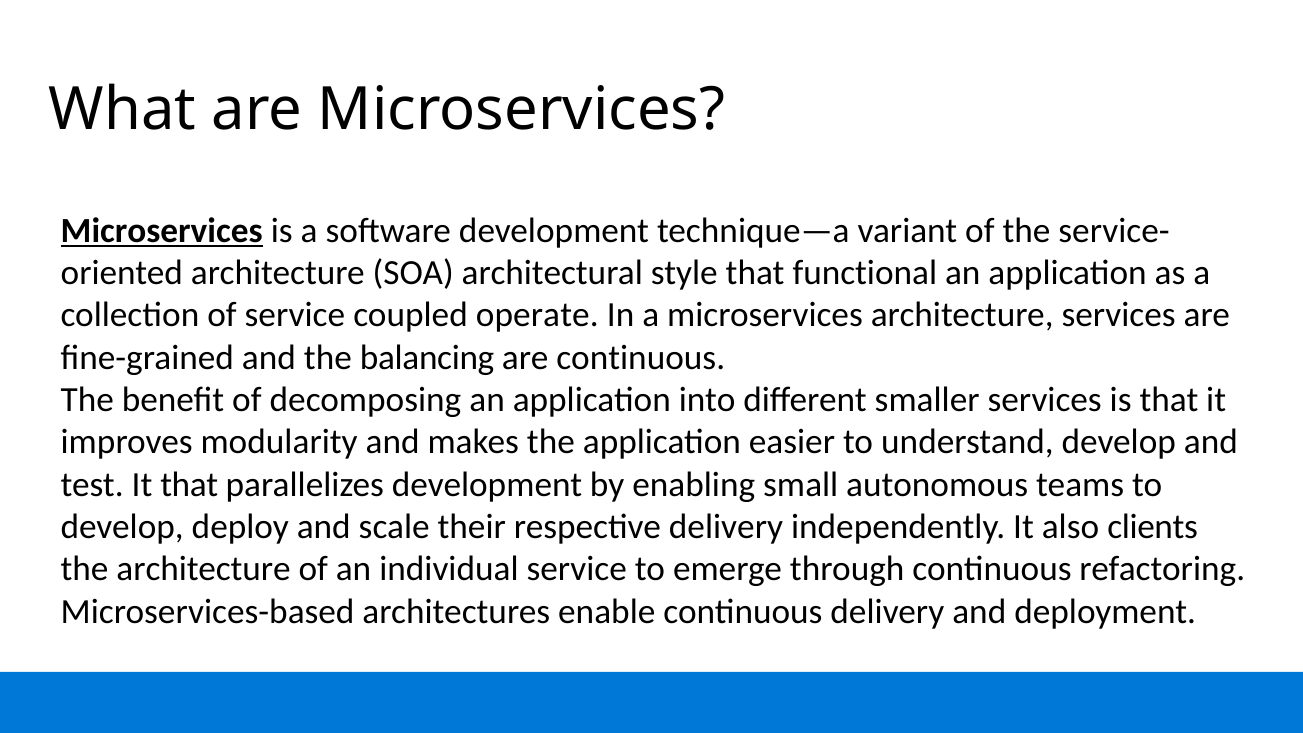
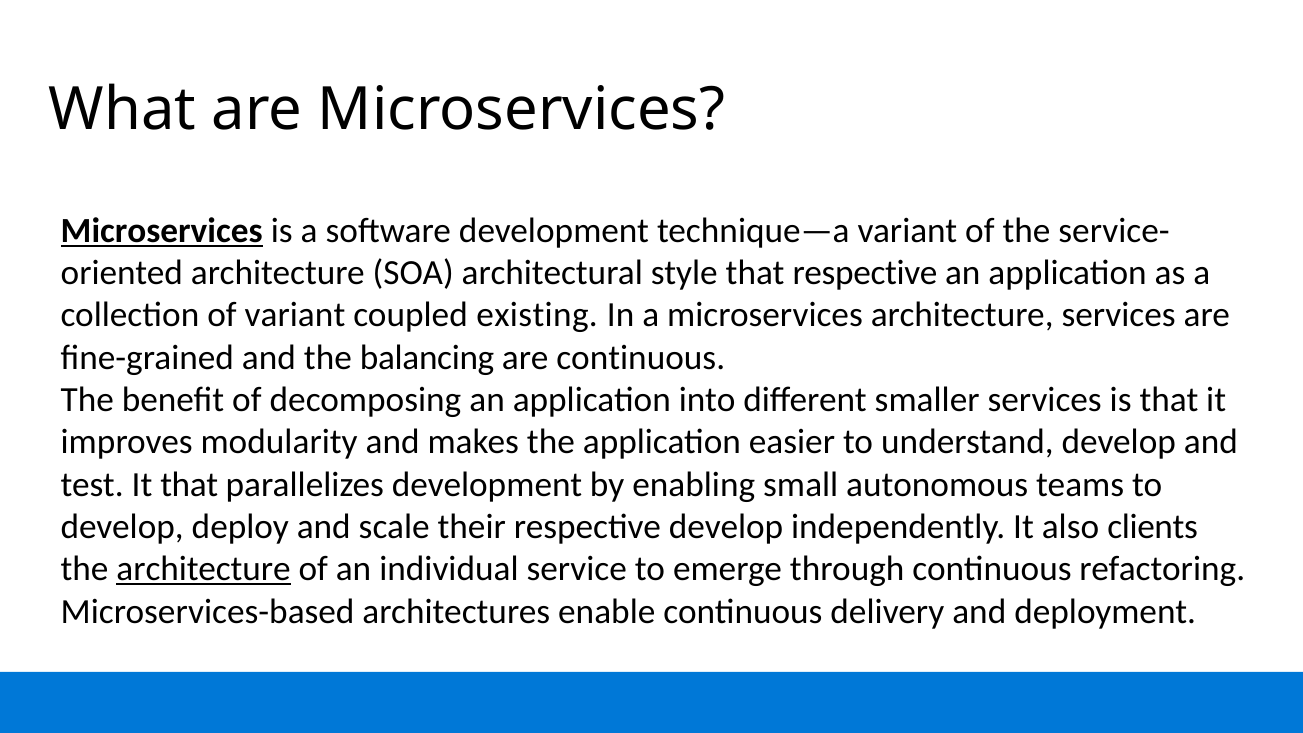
that functional: functional -> respective (865, 273)
of service: service -> variant (295, 315)
operate: operate -> existing (537, 315)
respective delivery: delivery -> develop (726, 527)
architecture underline: none -> present (204, 569)
